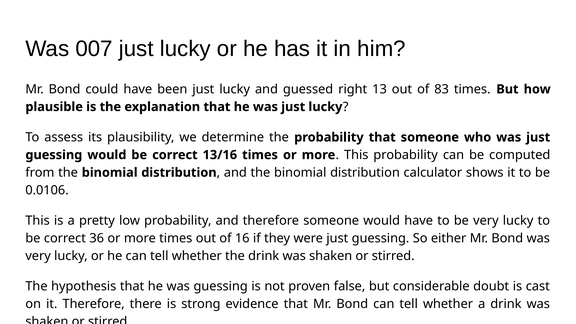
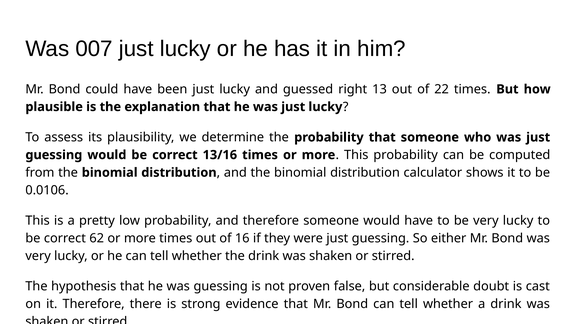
83: 83 -> 22 (442, 89)
36: 36 -> 62 (97, 238)
